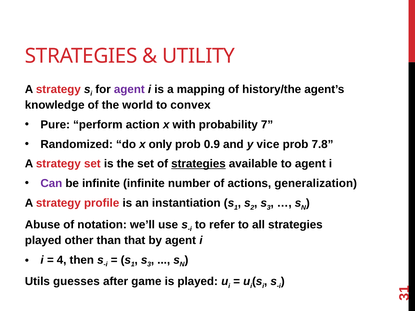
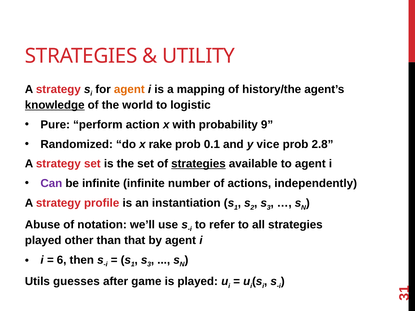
agent colour: purple -> orange (129, 89)
knowledge underline: none -> present (55, 105)
convex: convex -> logistic (191, 105)
7: 7 -> 9 (267, 125)
only: only -> rake (160, 144)
0.9: 0.9 -> 0.1 (212, 144)
7.8: 7.8 -> 2.8 (322, 144)
generalization: generalization -> independently (316, 184)
4: 4 -> 6 (62, 260)
